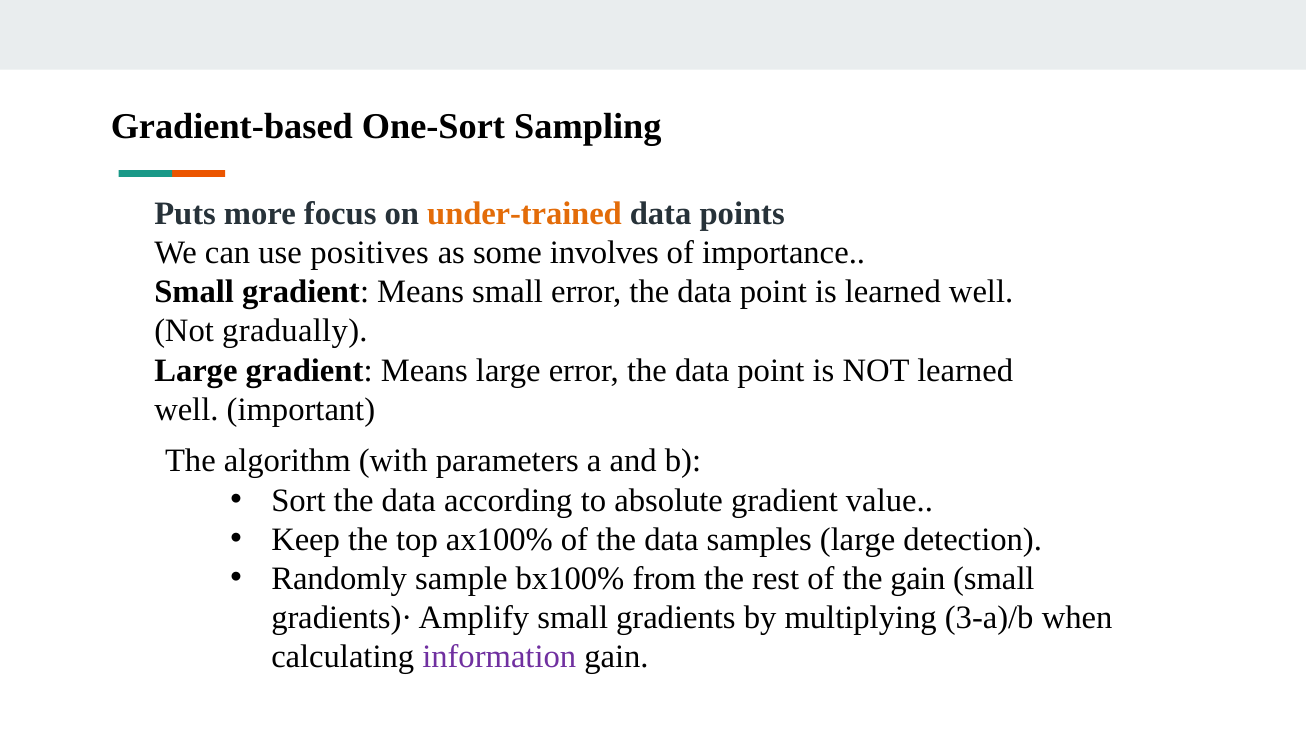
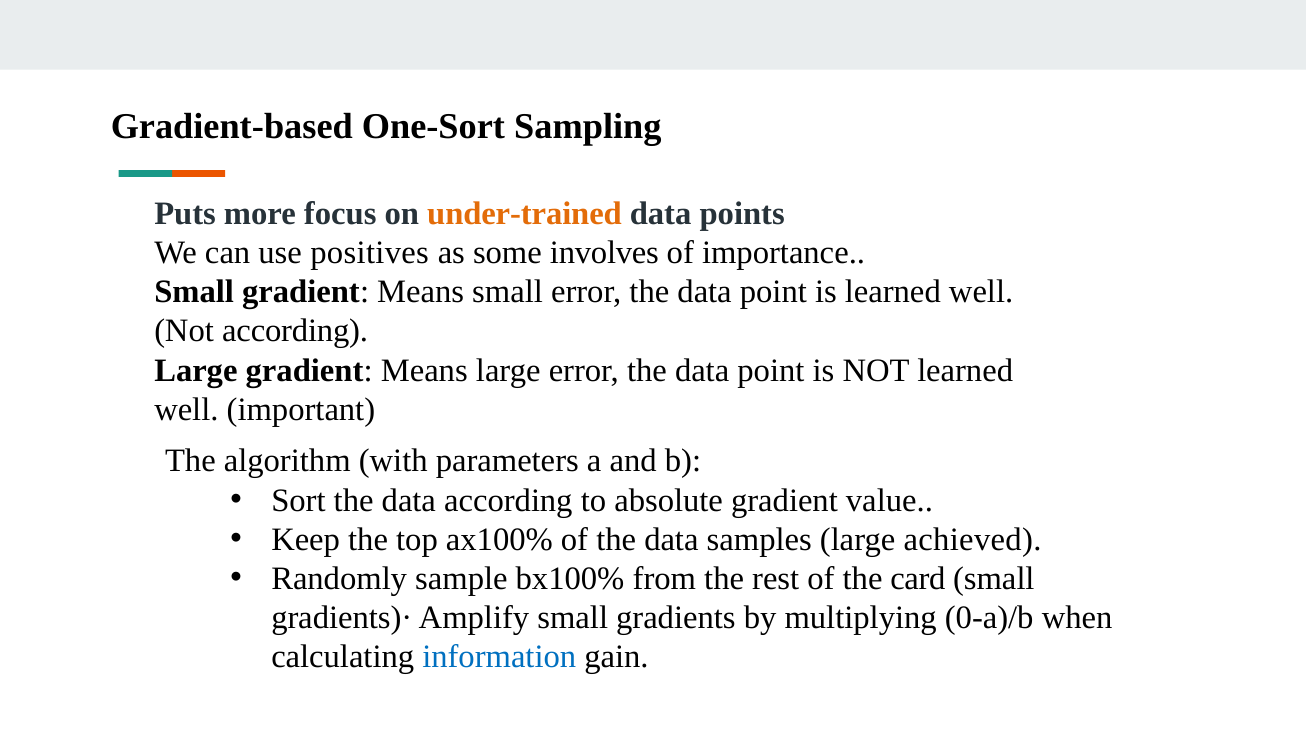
Not gradually: gradually -> according (295, 331)
detection: detection -> achieved (973, 539)
the gain: gain -> card (918, 578)
3-a)/b: 3-a)/b -> 0-a)/b (989, 618)
information colour: purple -> blue (499, 657)
